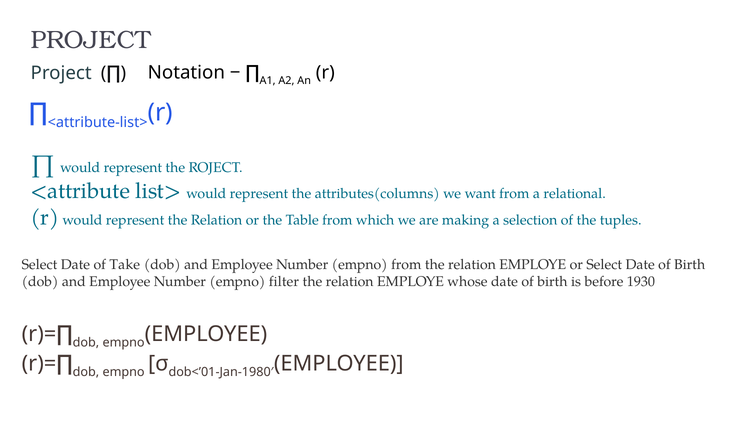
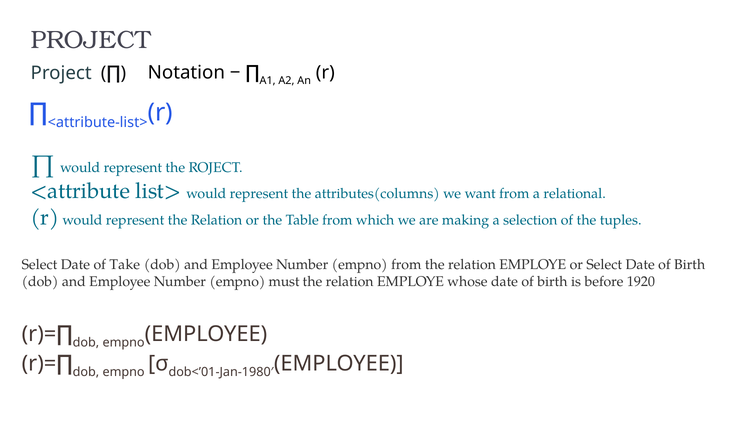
filter: filter -> must (284, 282)
1930: 1930 -> 1920 (641, 282)
